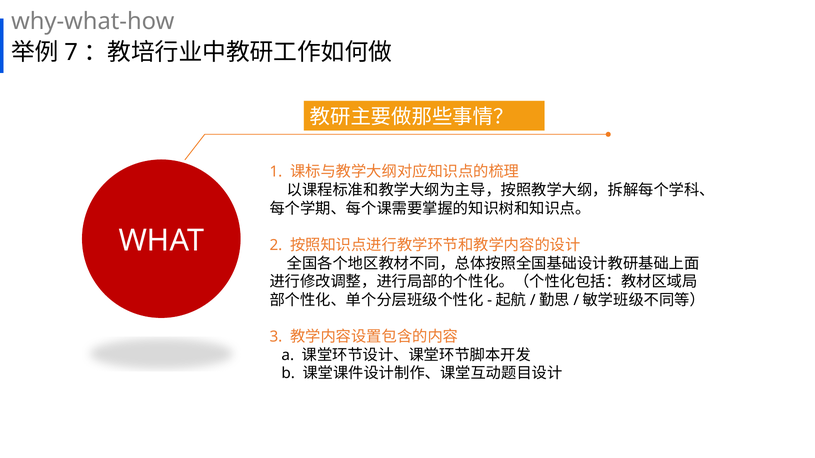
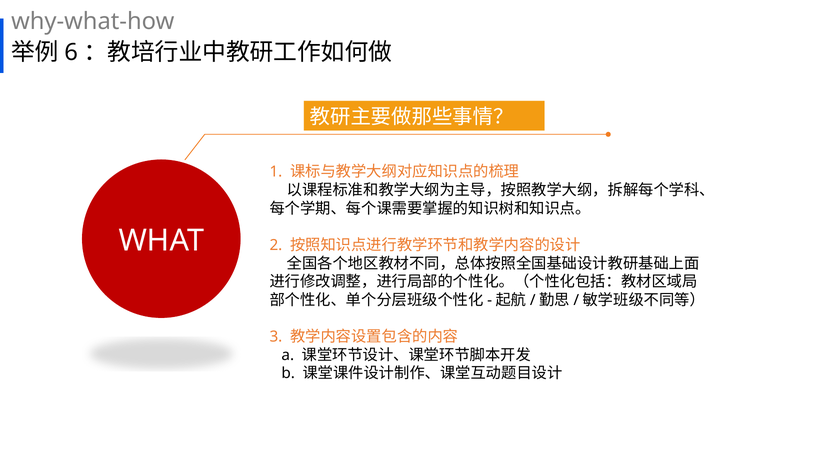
7: 7 -> 6 (71, 53)
